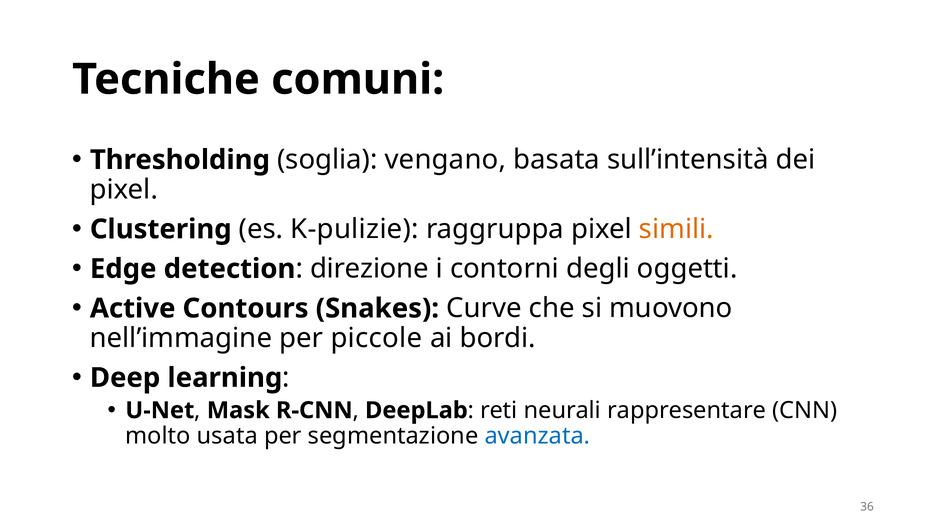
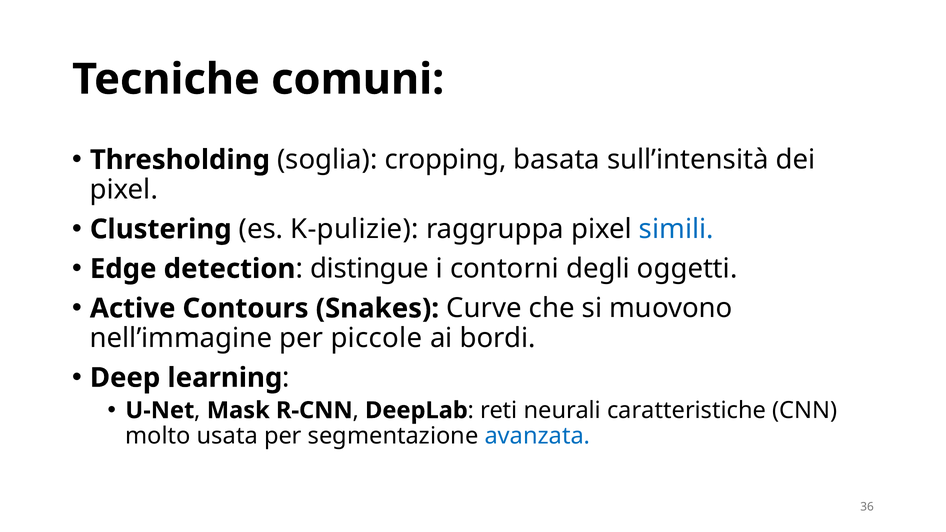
vengano: vengano -> cropping (446, 160)
simili colour: orange -> blue (676, 229)
direzione: direzione -> distingue (369, 269)
rappresentare: rappresentare -> caratteristiche (687, 410)
